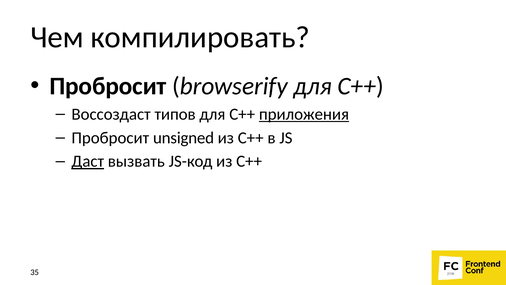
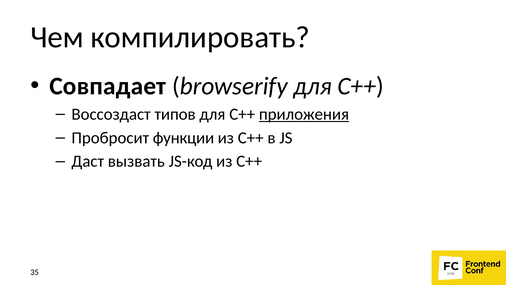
Пробросит: Пробросит -> Совпадает (108, 86)
unsigned: unsigned -> функции (184, 138)
Даст underline: present -> none (88, 161)
